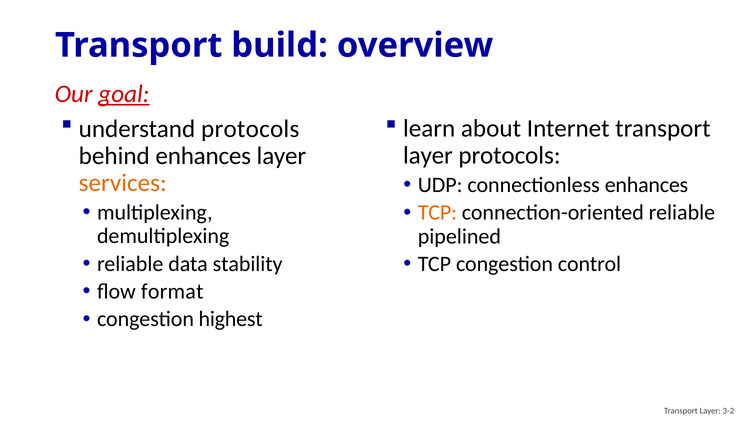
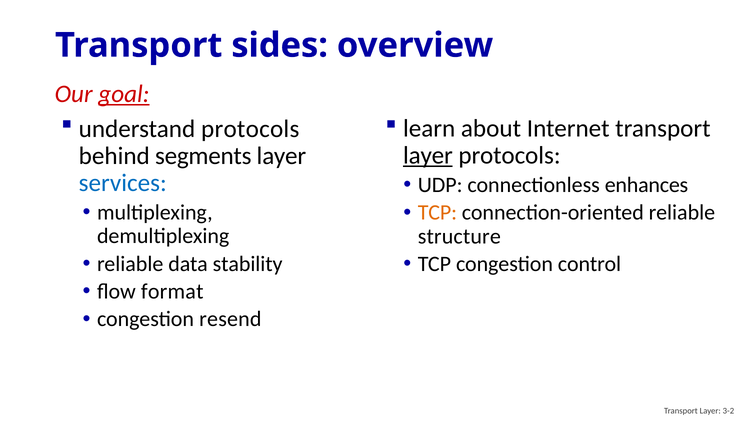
build: build -> sides (280, 45)
layer underline: none -> present (428, 156)
behind enhances: enhances -> segments (203, 156)
services colour: orange -> blue (123, 183)
pipelined: pipelined -> structure (459, 236)
highest: highest -> resend (230, 319)
